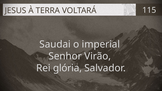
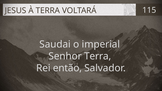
Senhor Virão: Virão -> Terra (98, 56)
glória: glória -> então (67, 68)
